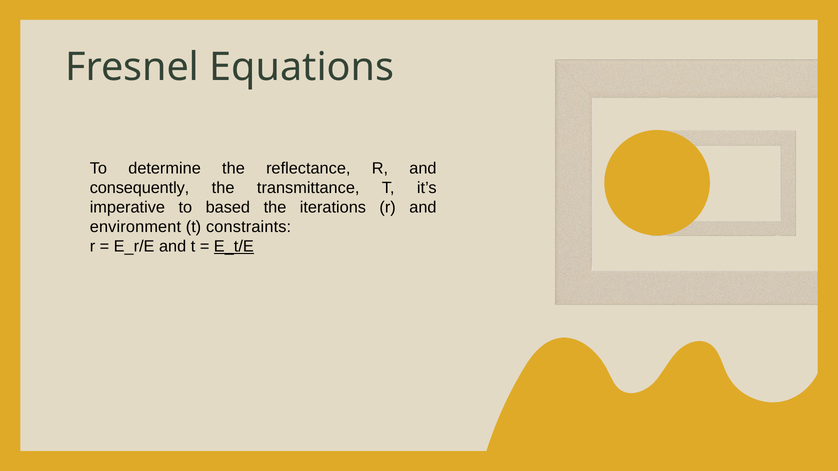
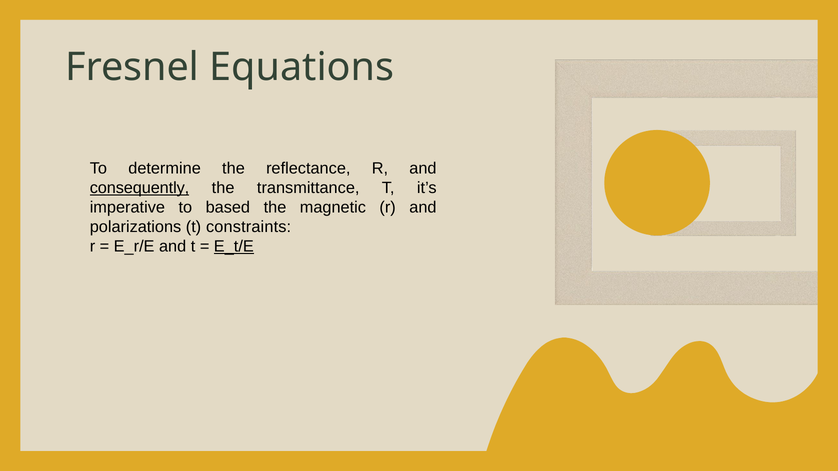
consequently underline: none -> present (140, 188)
iterations: iterations -> magnetic (333, 208)
environment: environment -> polarizations (136, 227)
